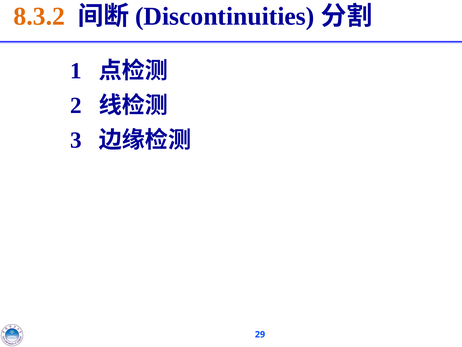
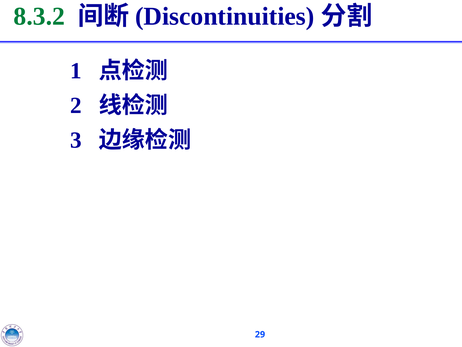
8.3.2 colour: orange -> green (39, 16)
